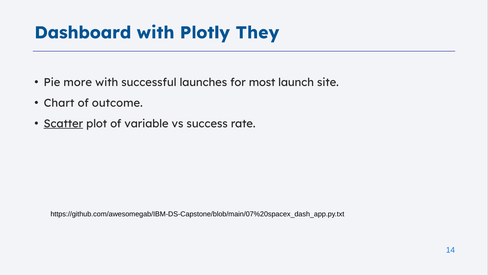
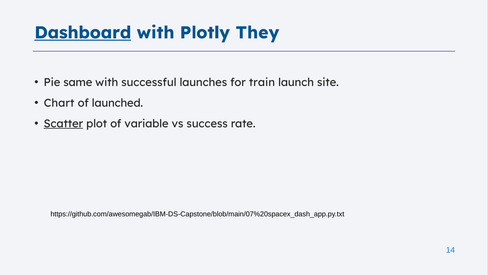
Dashboard underline: none -> present (83, 33)
more: more -> same (78, 82)
most: most -> train (262, 82)
outcome: outcome -> launched (117, 103)
